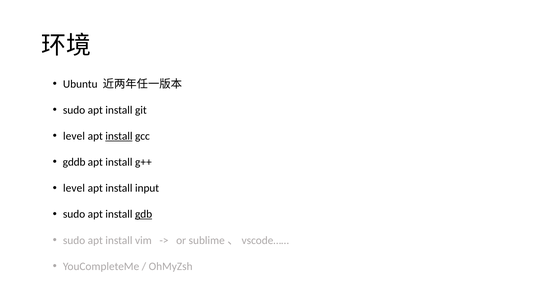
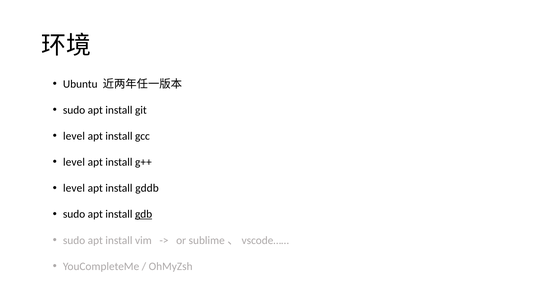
install underline: present -> none (119, 136)
gddb: gddb -> level (74, 162)
input: input -> gddb (147, 188)
